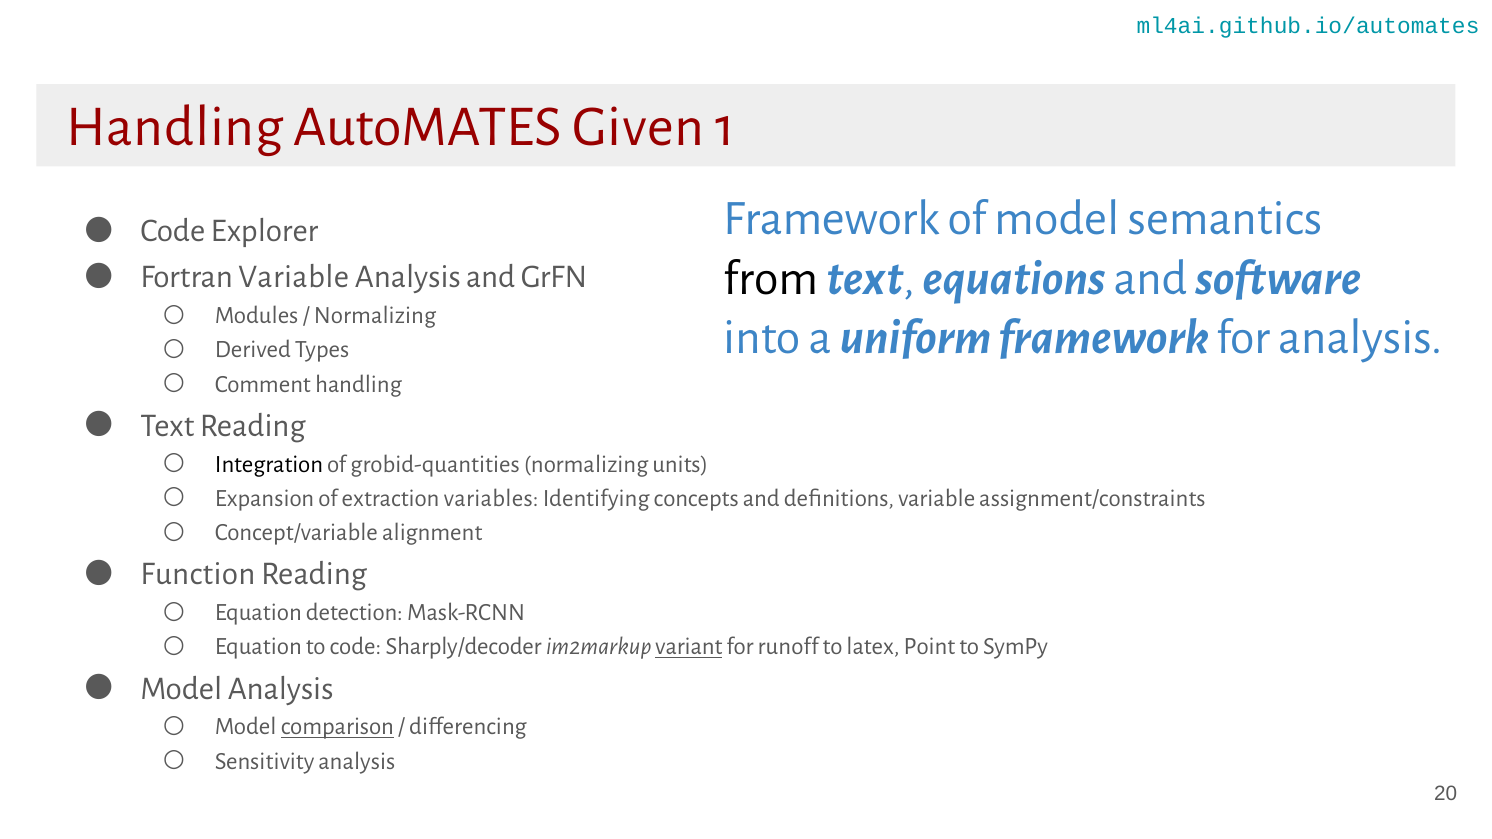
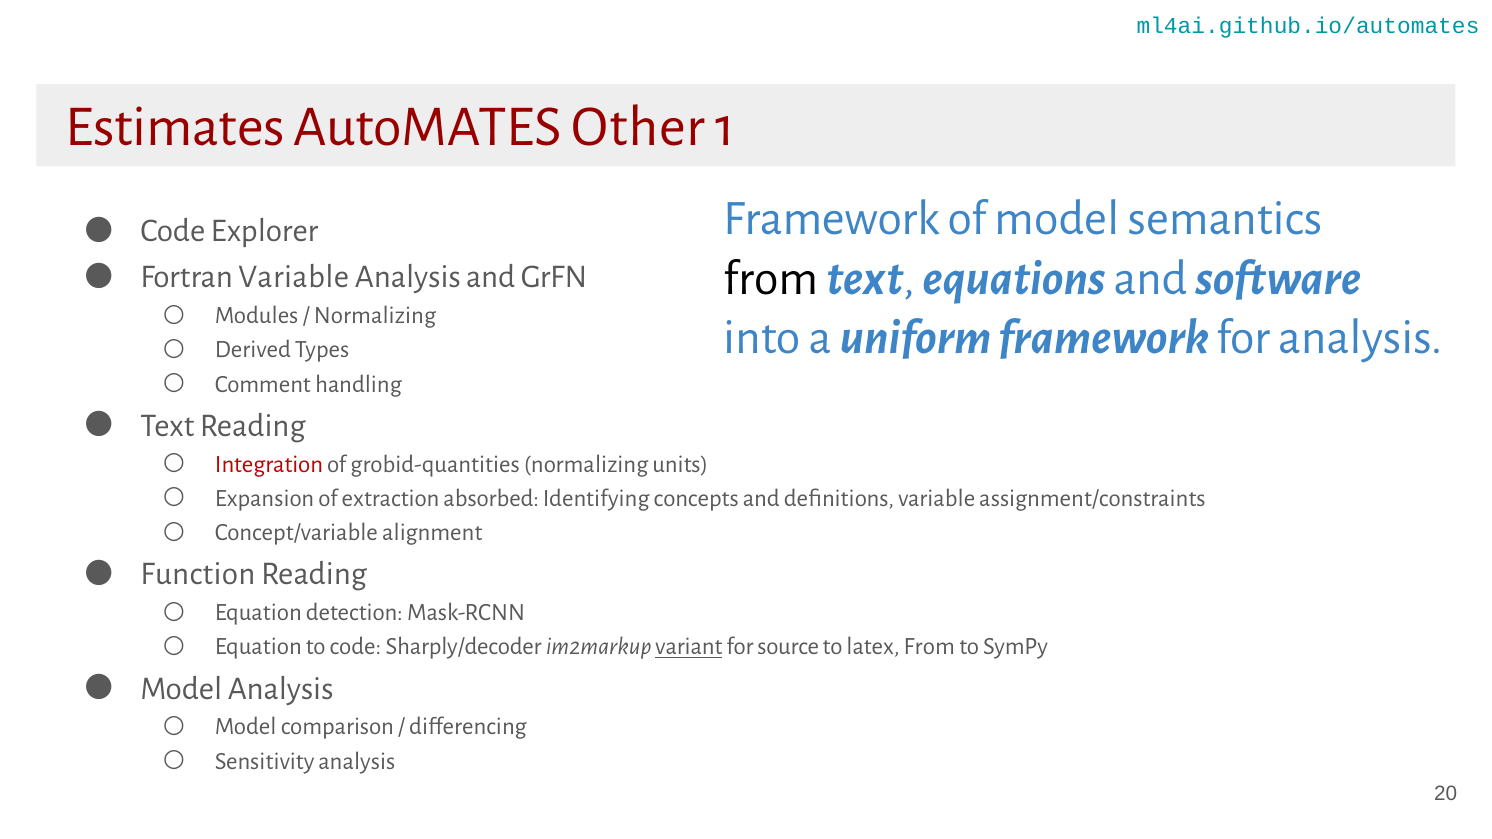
Handling: Handling -> Estimates (175, 126)
Given: Given -> Other (639, 126)
Integration colour: black -> red (269, 464)
variables: variables -> absorbed (491, 498)
runoff: runoff -> source (788, 647)
latex Point: Point -> From (929, 647)
comparison underline: present -> none (337, 727)
